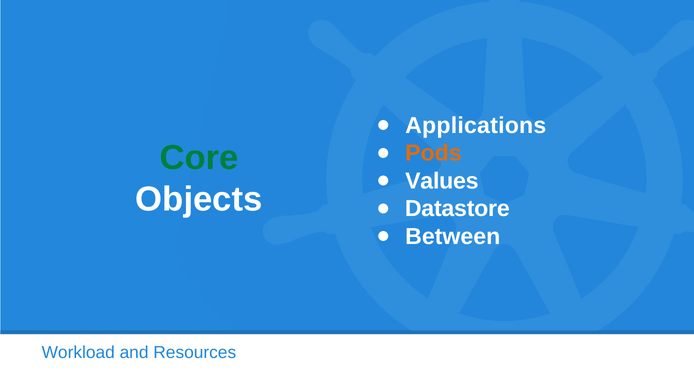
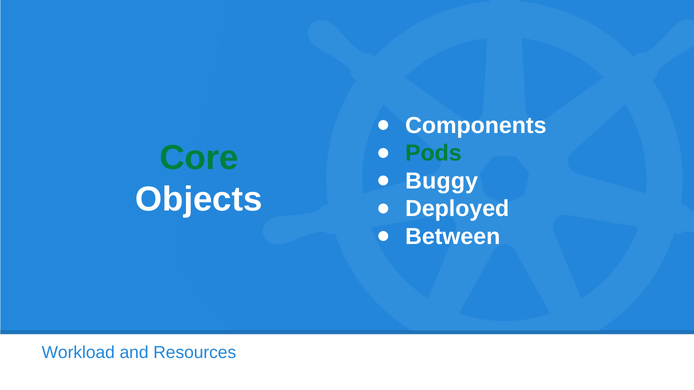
Applications: Applications -> Components (476, 126)
Pods colour: orange -> green (433, 153)
Values: Values -> Buggy (442, 181)
Datastore: Datastore -> Deployed (457, 209)
